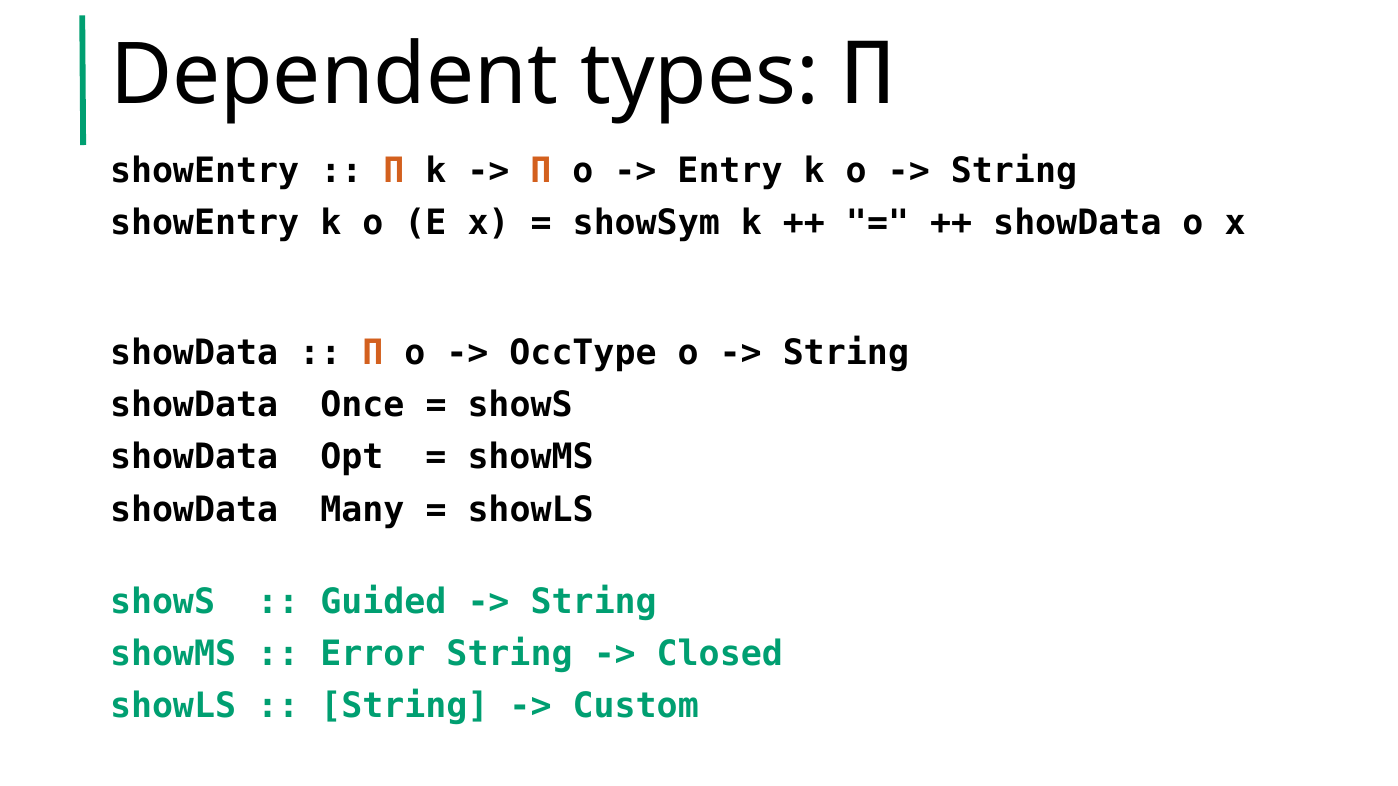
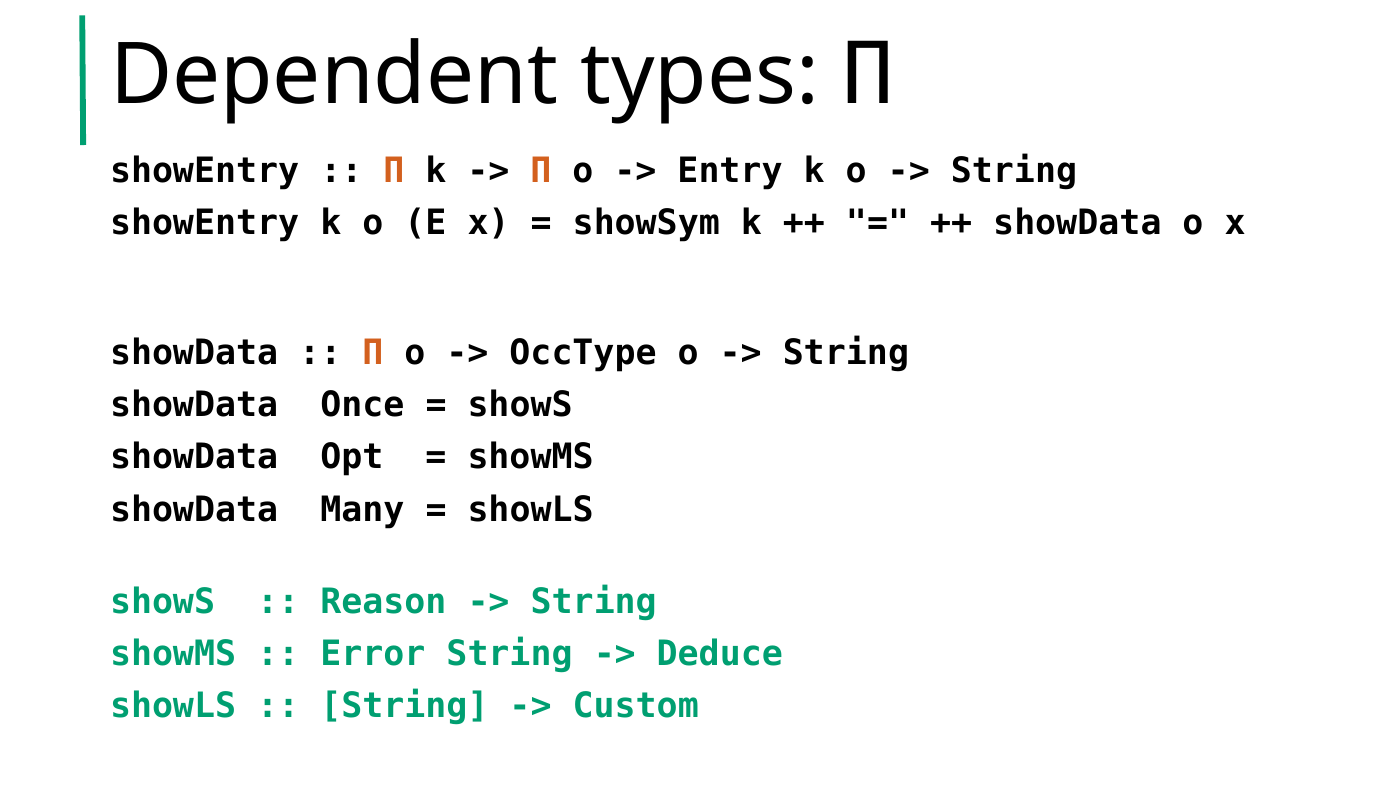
Guided: Guided -> Reason (383, 602)
Closed: Closed -> Deduce (720, 654)
